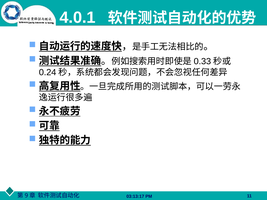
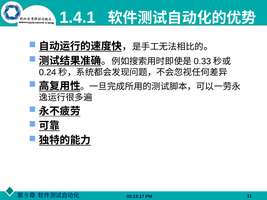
4.0.1: 4.0.1 -> 1.4.1 (78, 18)
